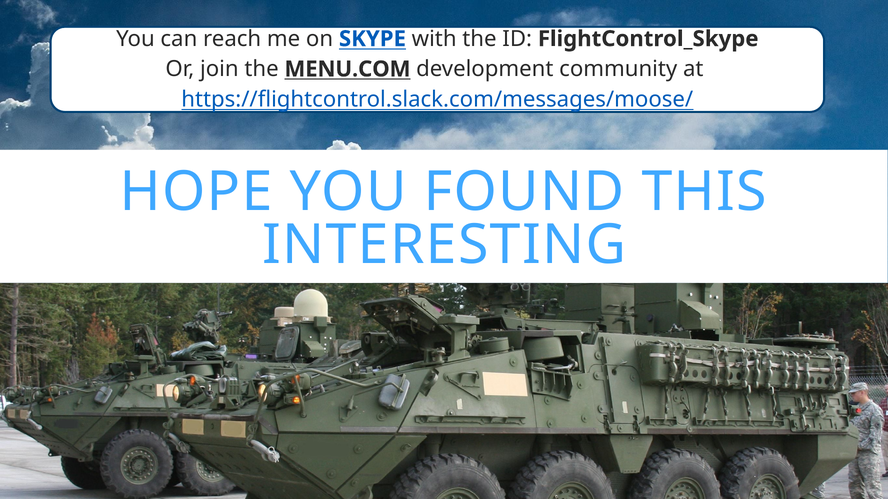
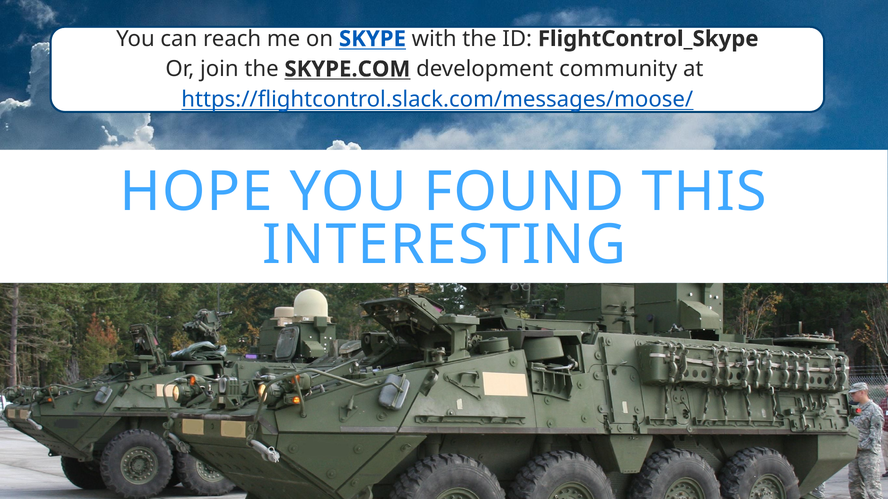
MENU.COM: MENU.COM -> SKYPE.COM (347, 69)
